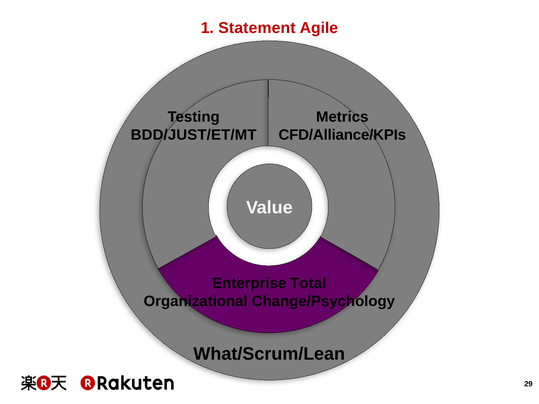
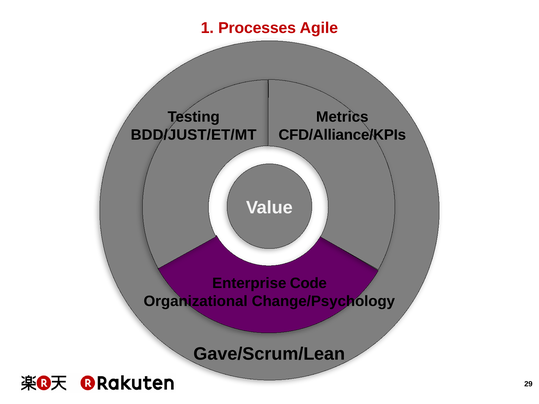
Statement: Statement -> Processes (257, 28)
Total: Total -> Code (308, 283)
What/Scrum/Lean: What/Scrum/Lean -> Gave/Scrum/Lean (269, 354)
